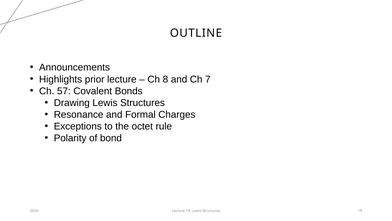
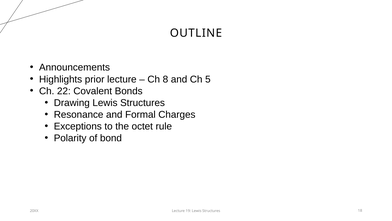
7: 7 -> 5 (208, 79)
57: 57 -> 22 (64, 91)
